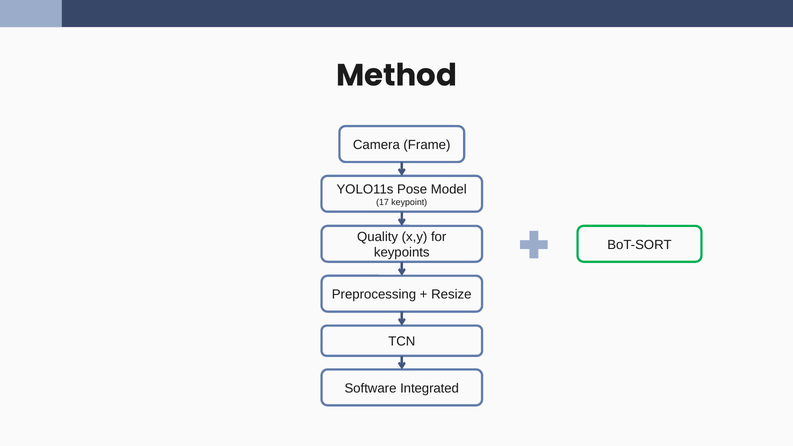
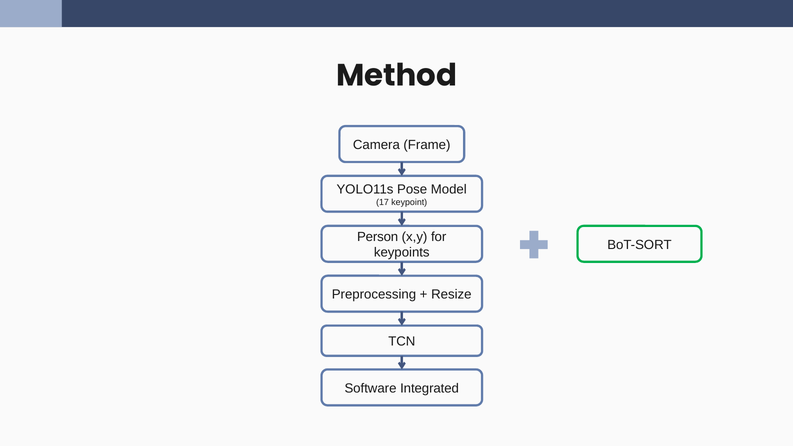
Quality: Quality -> Person (378, 237)
